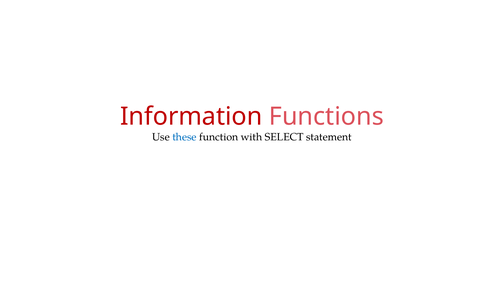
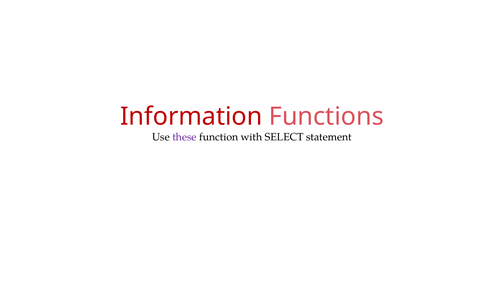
these colour: blue -> purple (185, 137)
